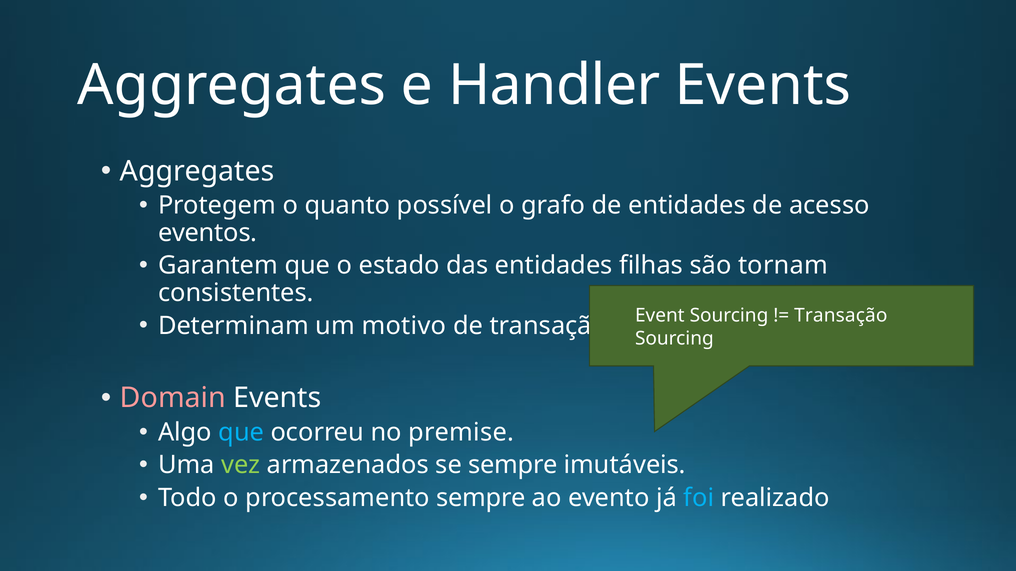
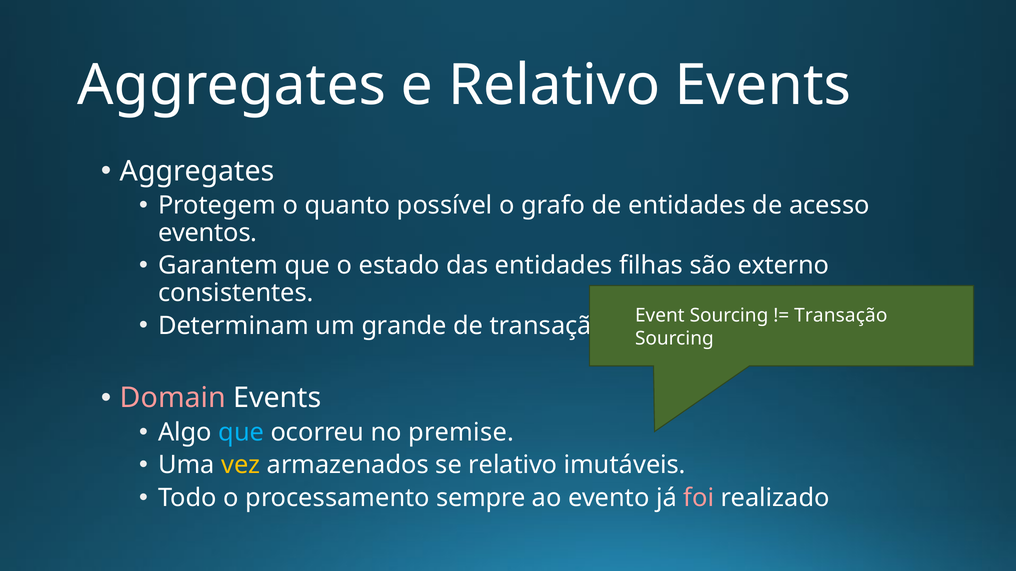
e Handler: Handler -> Relativo (554, 85)
tornam: tornam -> externo (783, 266)
motivo: motivo -> grande (404, 326)
vez colour: light green -> yellow (241, 466)
se sempre: sempre -> relativo (513, 466)
foi colour: light blue -> pink (699, 498)
